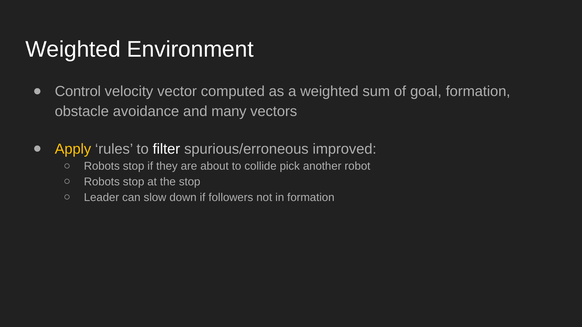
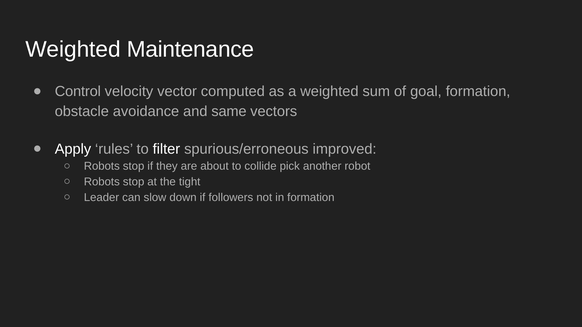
Environment: Environment -> Maintenance (190, 49)
many: many -> same (229, 112)
Apply colour: yellow -> white (73, 149)
the stop: stop -> tight (190, 182)
